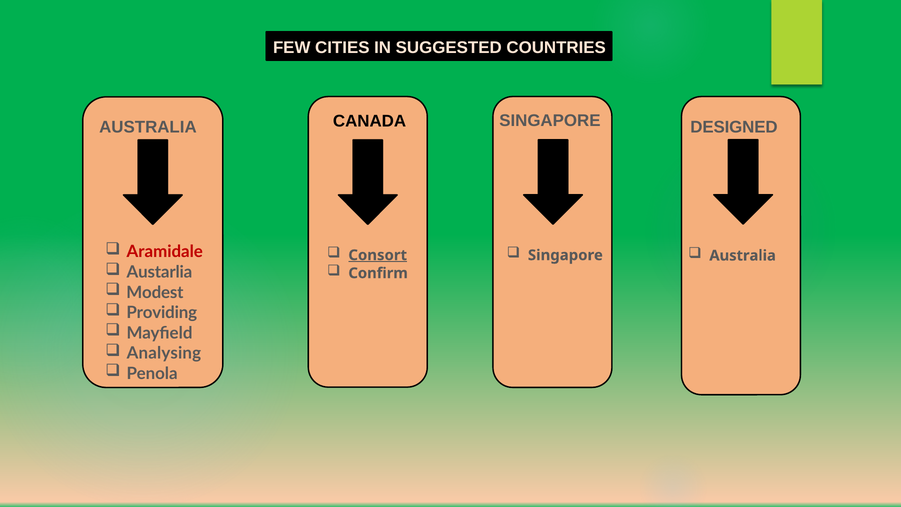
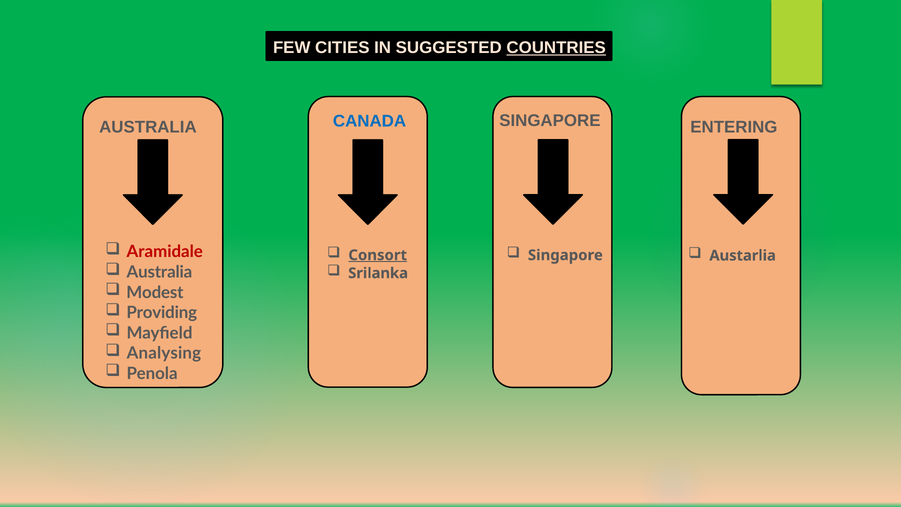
COUNTRIES underline: none -> present (556, 48)
CANADA colour: black -> blue (370, 121)
DESIGNED: DESIGNED -> ENTERING (734, 127)
Australia: Australia -> Austarlia (743, 256)
Austarlia: Austarlia -> Australia (159, 272)
Confirm: Confirm -> Srilanka (378, 273)
